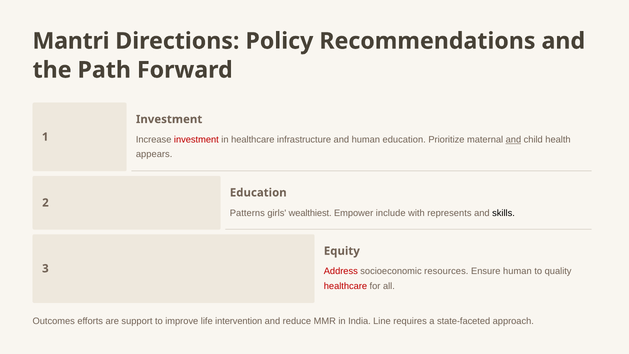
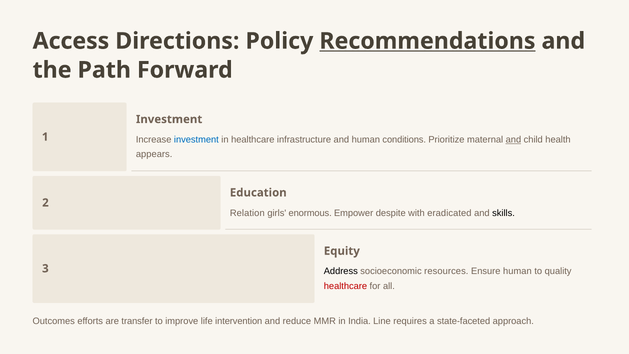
Mantri: Mantri -> Access (71, 41)
Recommendations underline: none -> present (427, 41)
investment colour: red -> blue (196, 140)
human education: education -> conditions (404, 140)
Patterns: Patterns -> Relation (247, 213)
wealthiest: wealthiest -> enormous (310, 213)
include: include -> despite (391, 213)
represents: represents -> eradicated (449, 213)
Address colour: red -> black (341, 271)
support: support -> transfer (137, 321)
